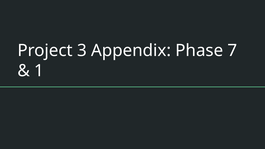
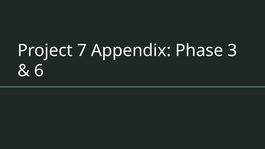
3: 3 -> 7 (82, 51)
7: 7 -> 3 (232, 51)
1: 1 -> 6 (39, 71)
